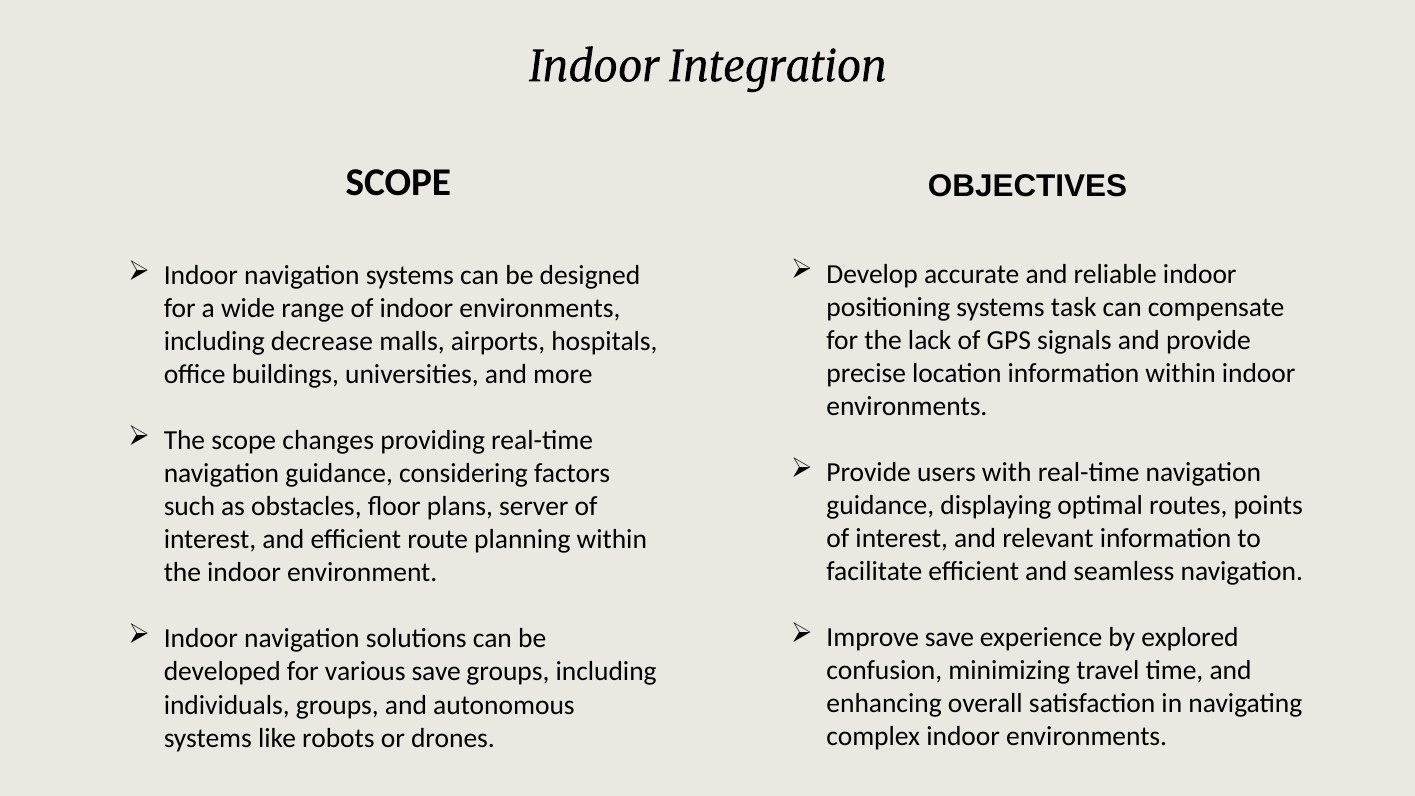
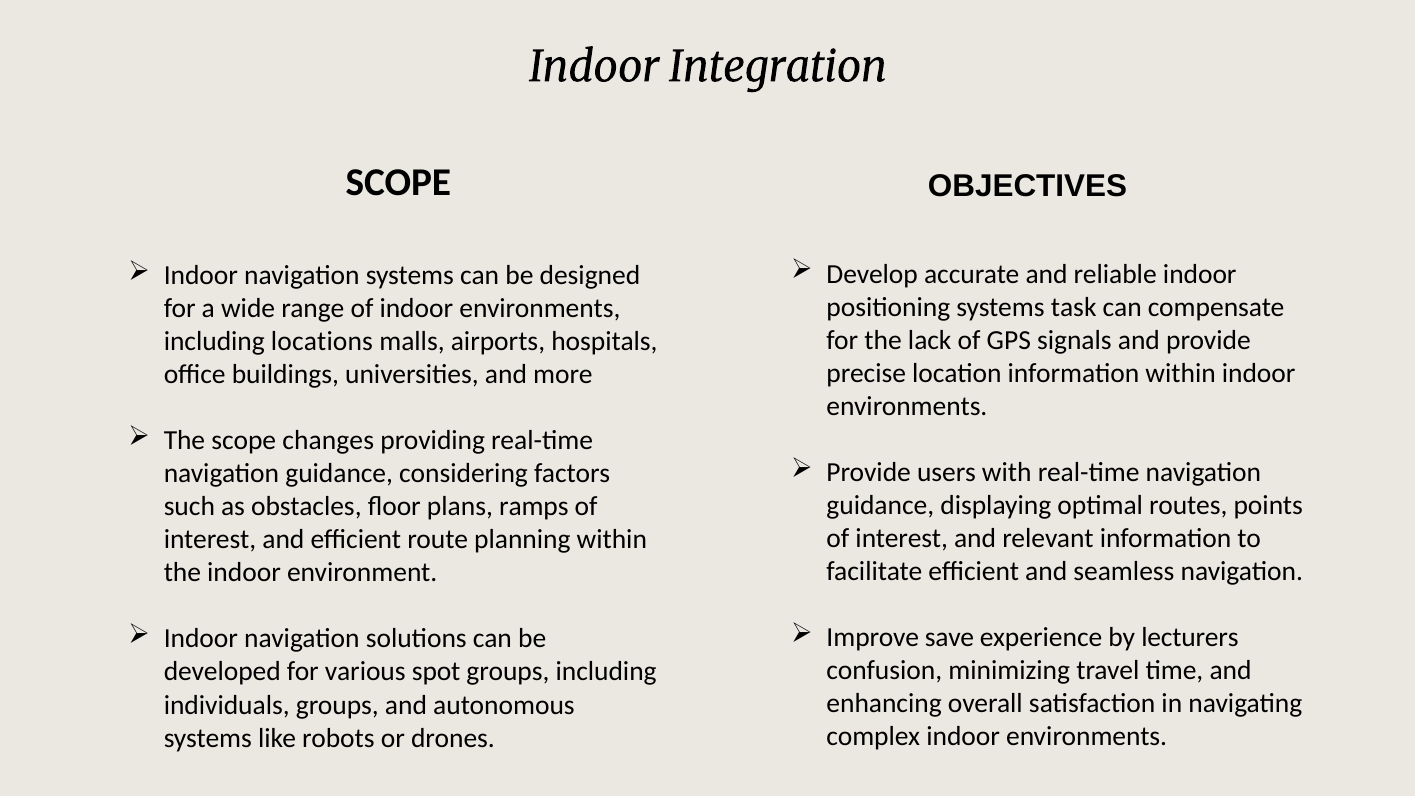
decrease: decrease -> locations (322, 341)
server: server -> ramps (534, 507)
explored: explored -> lecturers (1190, 638)
various save: save -> spot (436, 672)
